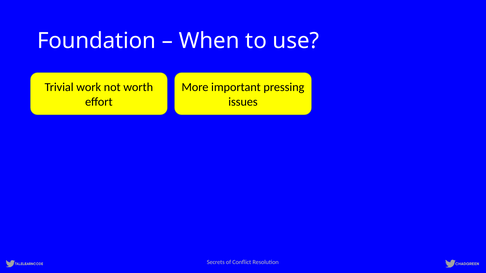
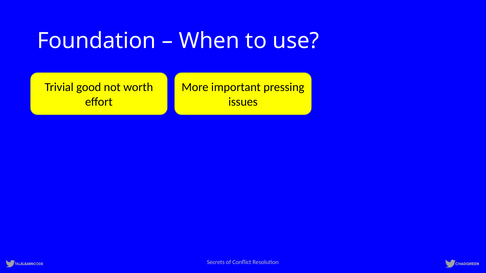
work: work -> good (89, 87)
